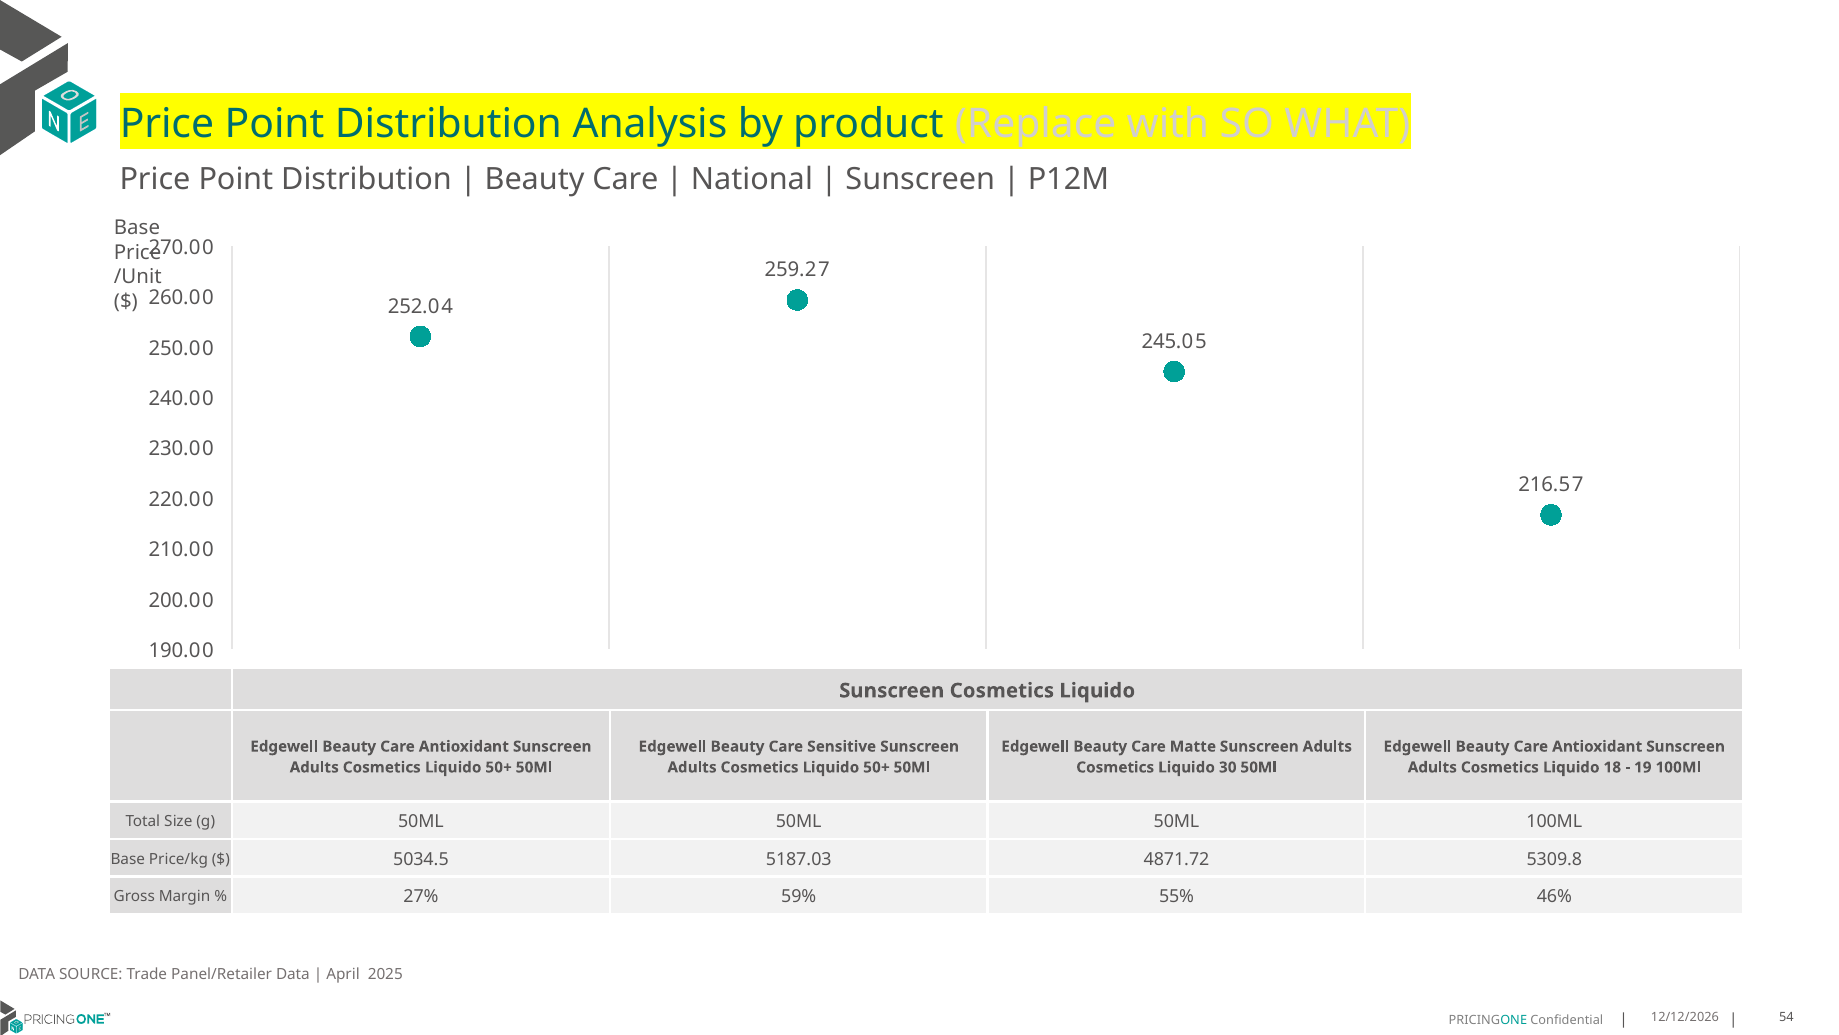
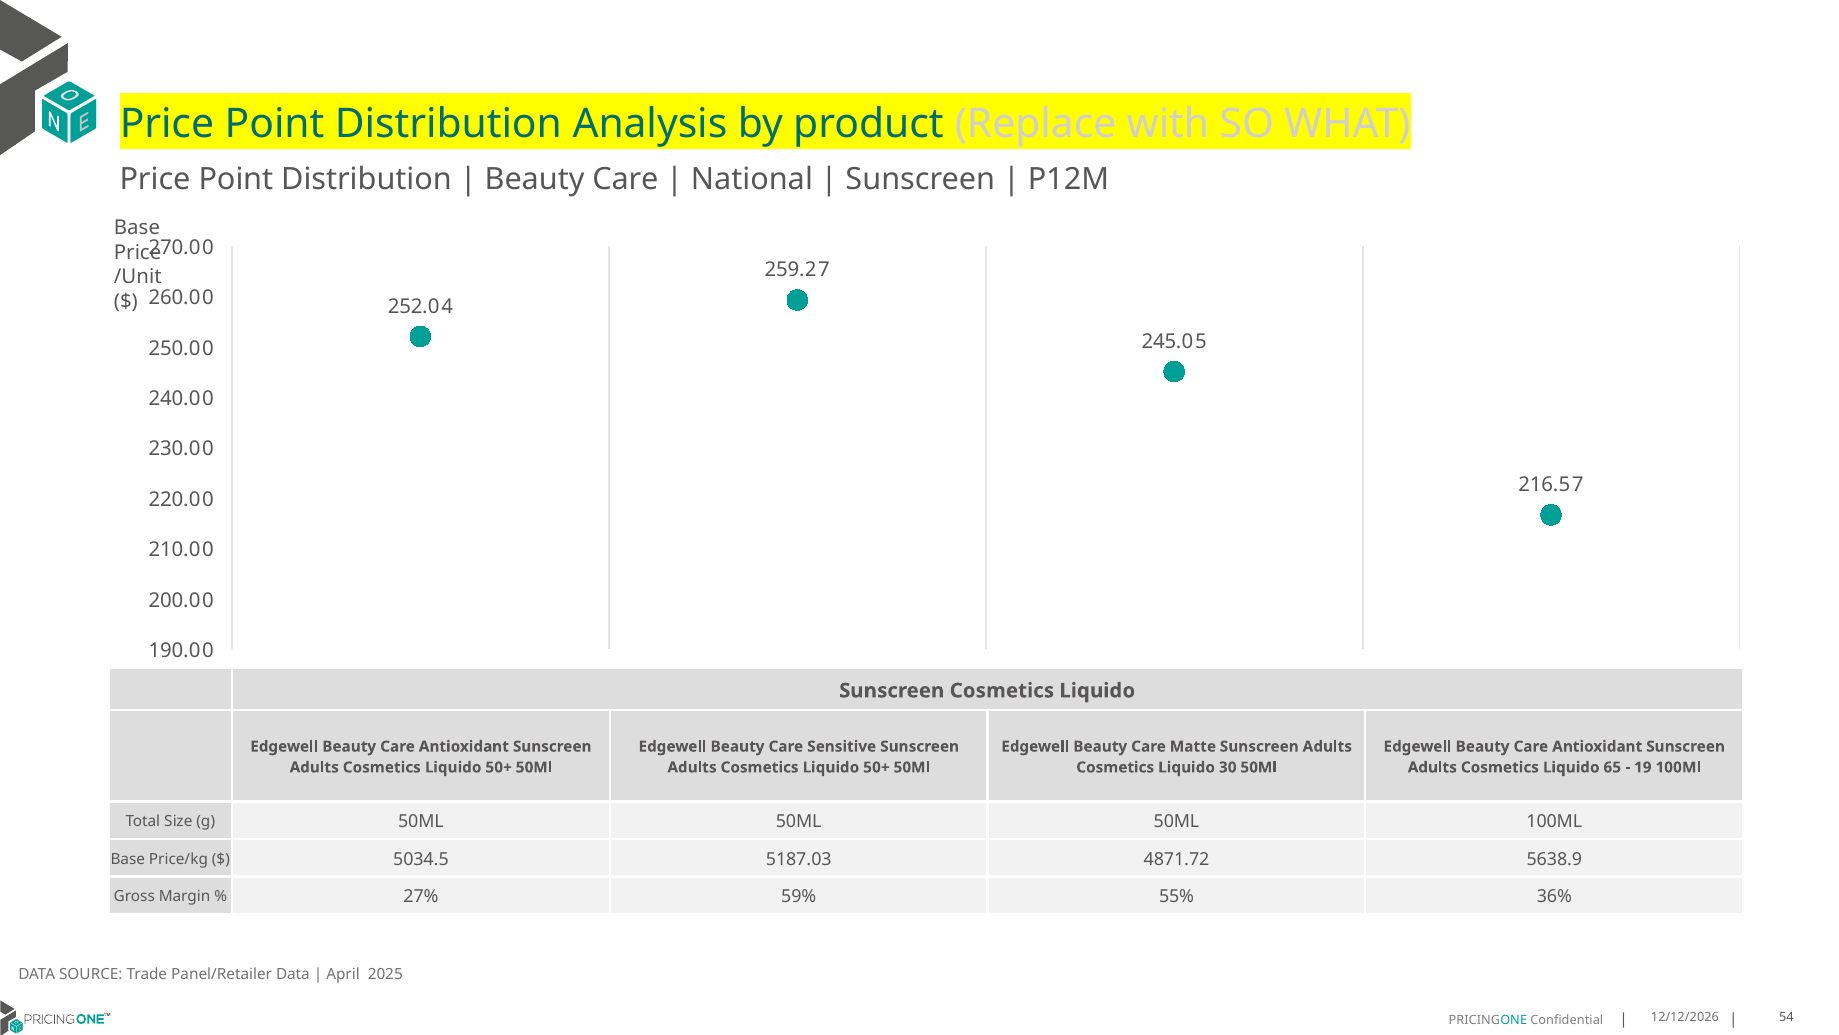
18: 18 -> 65 (1612, 767)
5309.8: 5309.8 -> 5638.9 (1554, 859)
46%: 46% -> 36% (1554, 896)
